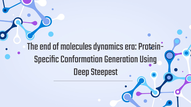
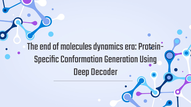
Steepest: Steepest -> Decoder (104, 72)
